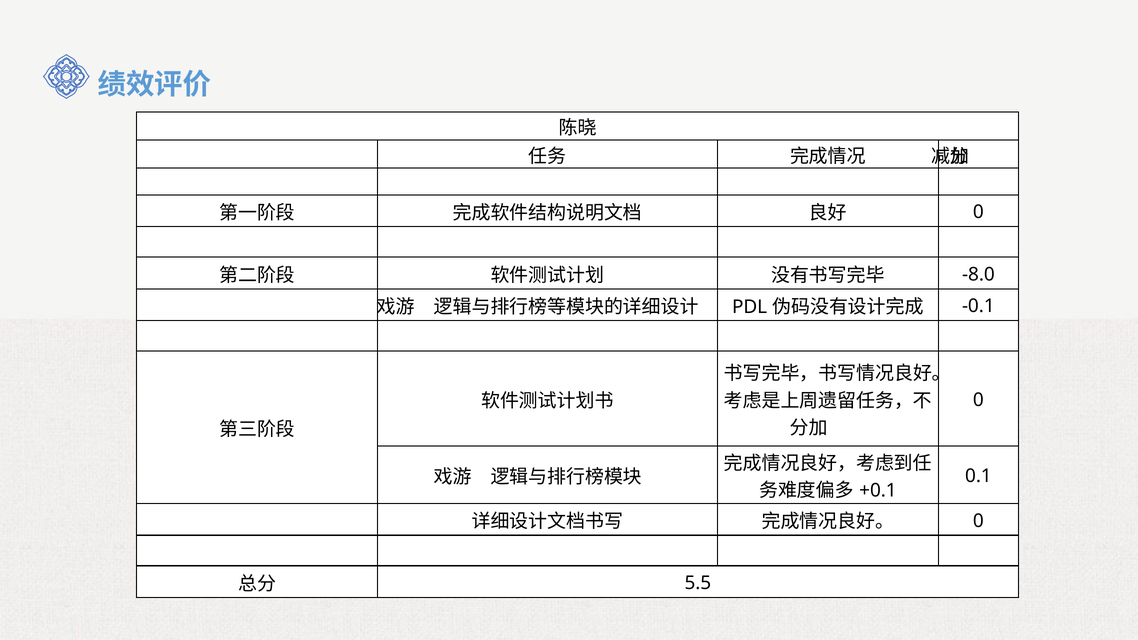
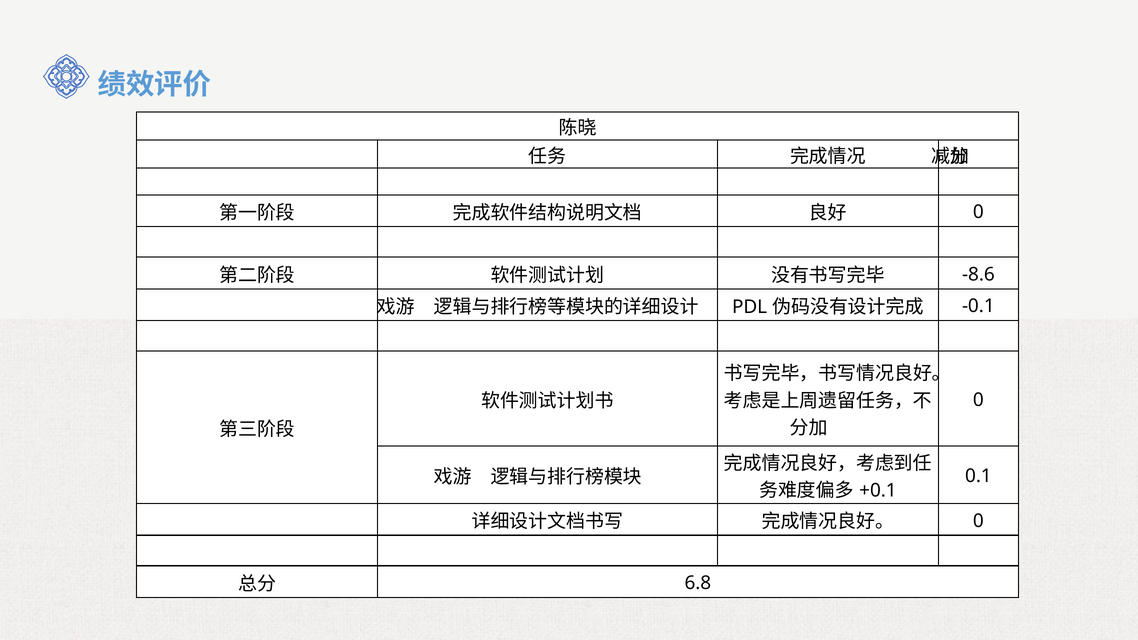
-8.0: -8.0 -> -8.6 (978, 274)
5.5: 5.5 -> 6.8 (698, 583)
